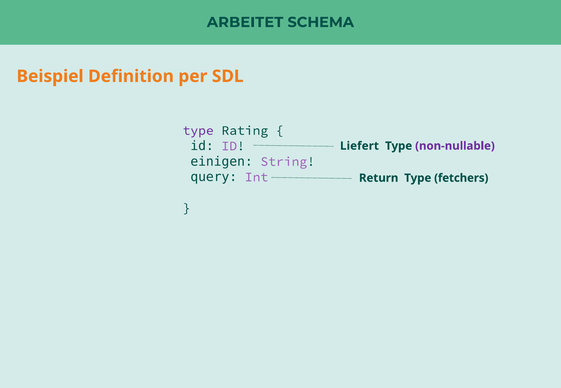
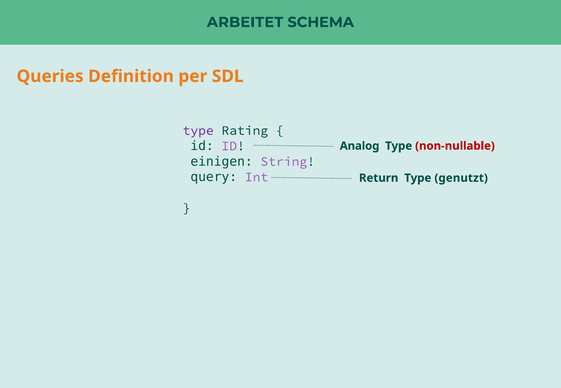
Beispiel: Beispiel -> Queries (50, 76)
Liefert: Liefert -> Analog (360, 146)
non-nullable colour: purple -> red (455, 146)
fetchers: fetchers -> genutzt (461, 178)
